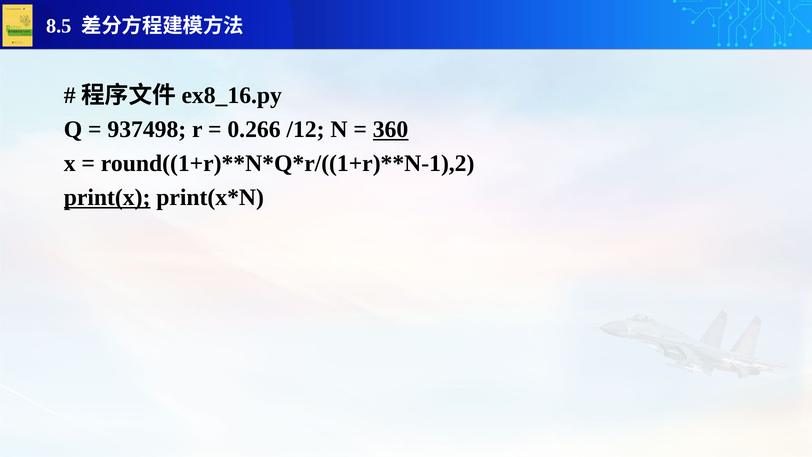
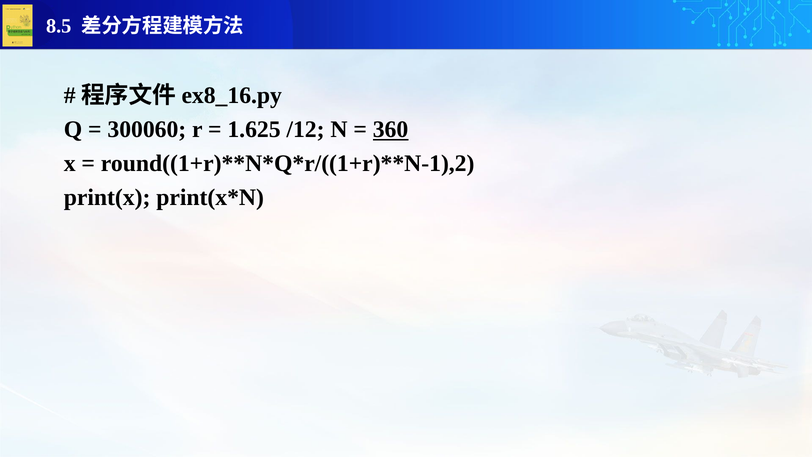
937498: 937498 -> 300060 (147, 129)
0.266: 0.266 -> 1.625 (254, 129)
print(x underline: present -> none (107, 198)
